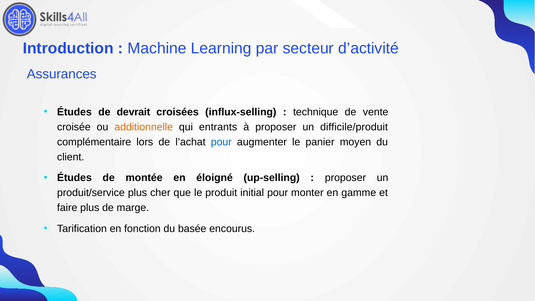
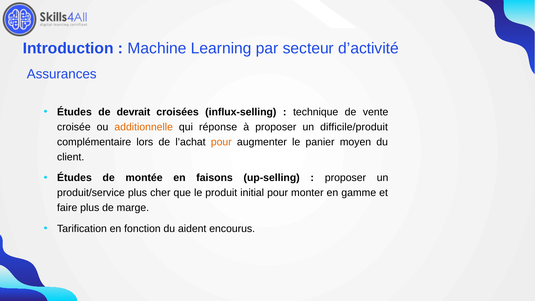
entrants: entrants -> réponse (218, 127)
pour colour: blue -> orange (221, 142)
éloigné: éloigné -> faisons (215, 178)
basée: basée -> aident (192, 229)
